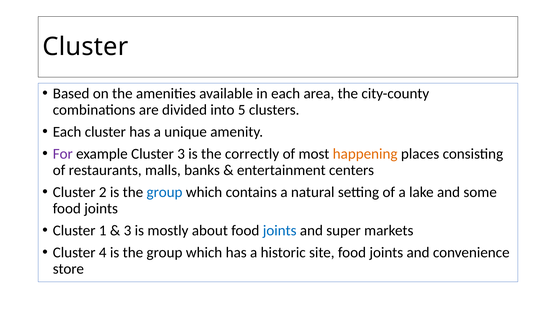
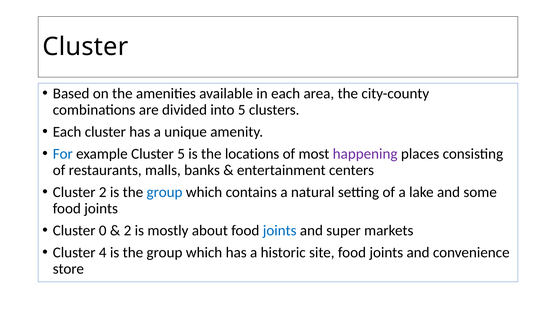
For colour: purple -> blue (63, 154)
Cluster 3: 3 -> 5 (181, 154)
correctly: correctly -> locations (252, 154)
happening colour: orange -> purple (365, 154)
1: 1 -> 0 (103, 230)
3: 3 -> 2 (127, 230)
